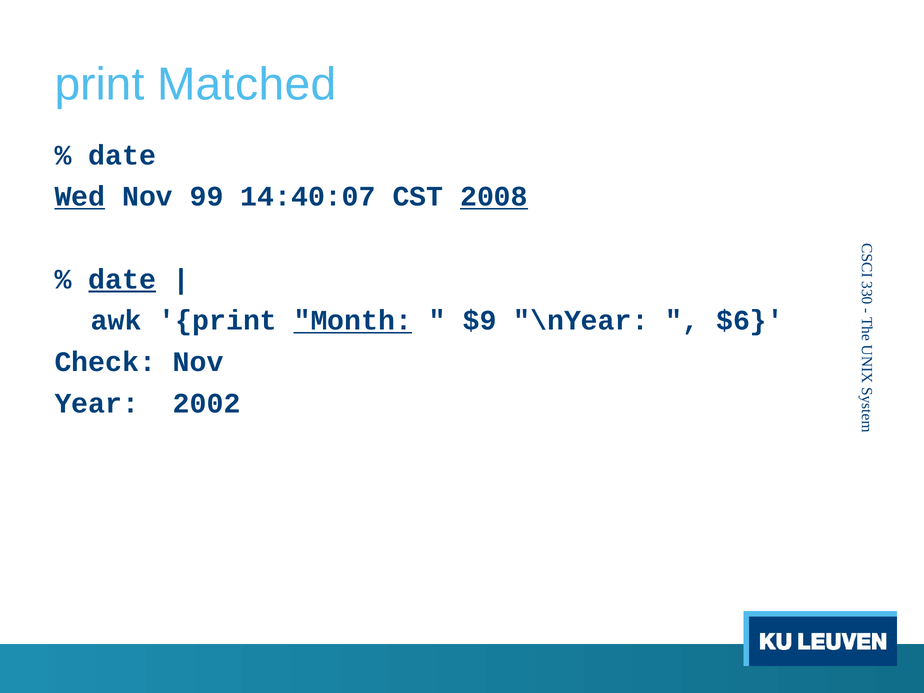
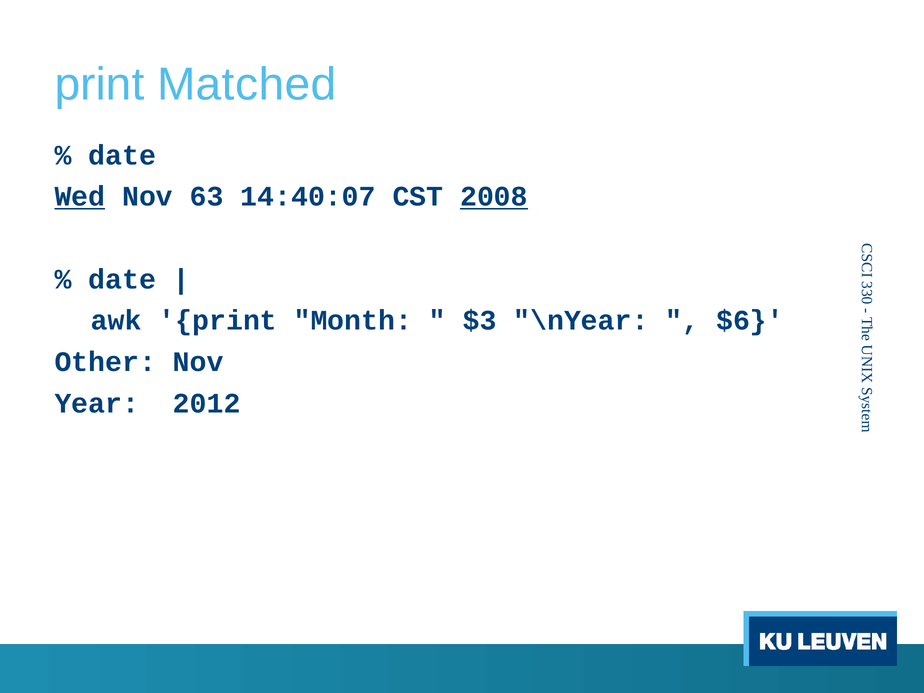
99: 99 -> 63 (207, 197)
date underline: present -> none (122, 279)
Month underline: present -> none (353, 321)
$9: $9 -> $3 (480, 321)
Check: Check -> Other (105, 362)
2002: 2002 -> 2012 (207, 403)
